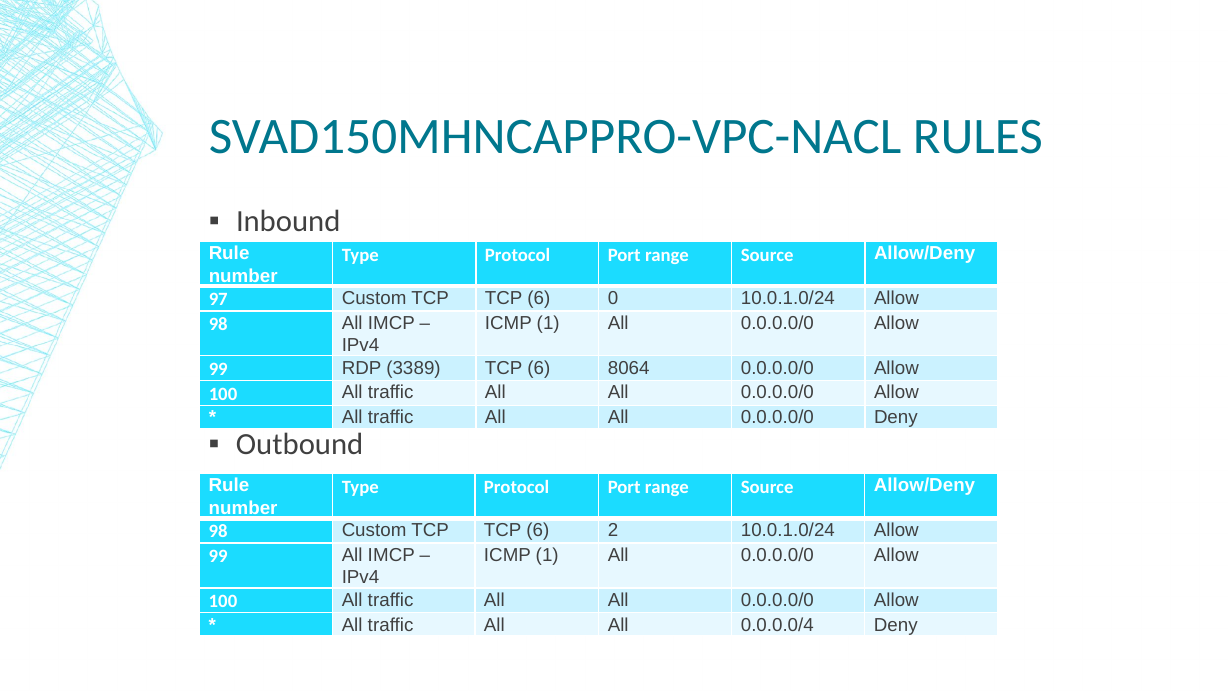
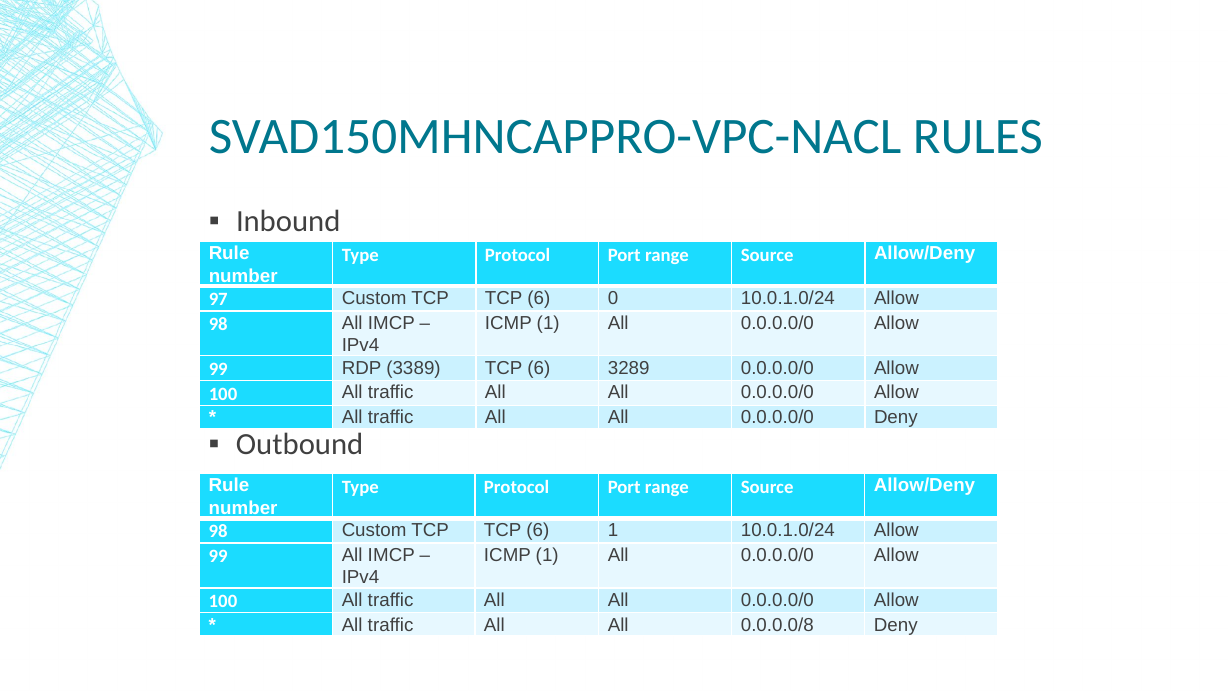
8064: 8064 -> 3289 (629, 368)
6 2: 2 -> 1 (613, 530)
0.0.0.0/4: 0.0.0.0/4 -> 0.0.0.0/8 (777, 625)
